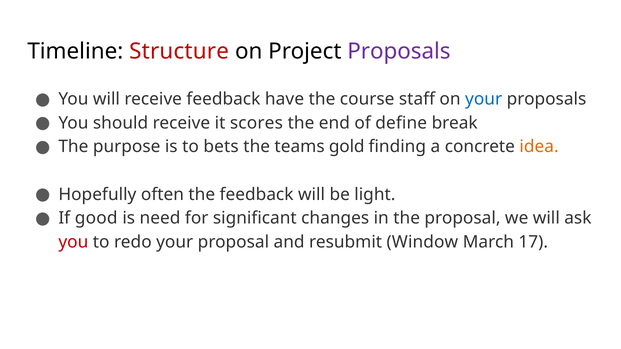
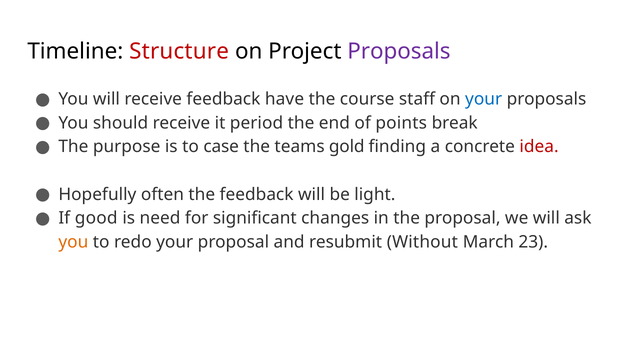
scores: scores -> period (256, 123)
define: define -> points (401, 123)
bets: bets -> case (221, 147)
idea colour: orange -> red (539, 147)
you colour: red -> orange (73, 242)
Window: Window -> Without (422, 242)
17: 17 -> 23 (533, 242)
